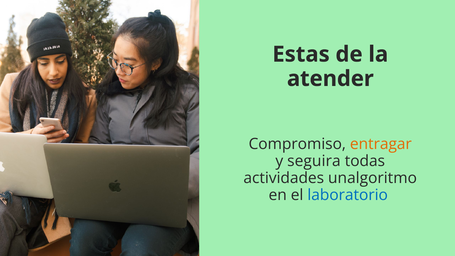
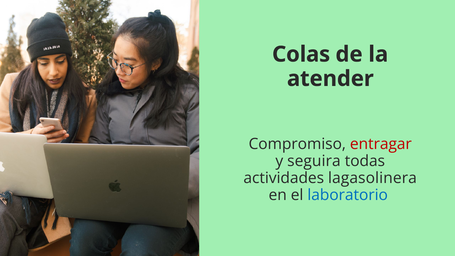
Estas: Estas -> Colas (301, 54)
entragar colour: orange -> red (381, 144)
unalgoritmo: unalgoritmo -> lagasolinera (372, 178)
